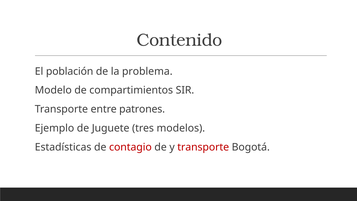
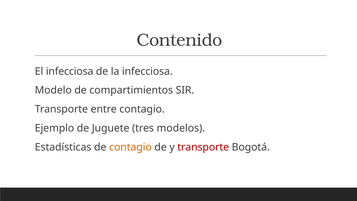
El población: población -> infecciosa (70, 71)
la problema: problema -> infecciosa (147, 71)
entre patrones: patrones -> contagio (142, 109)
contagio colour: red -> orange (130, 147)
